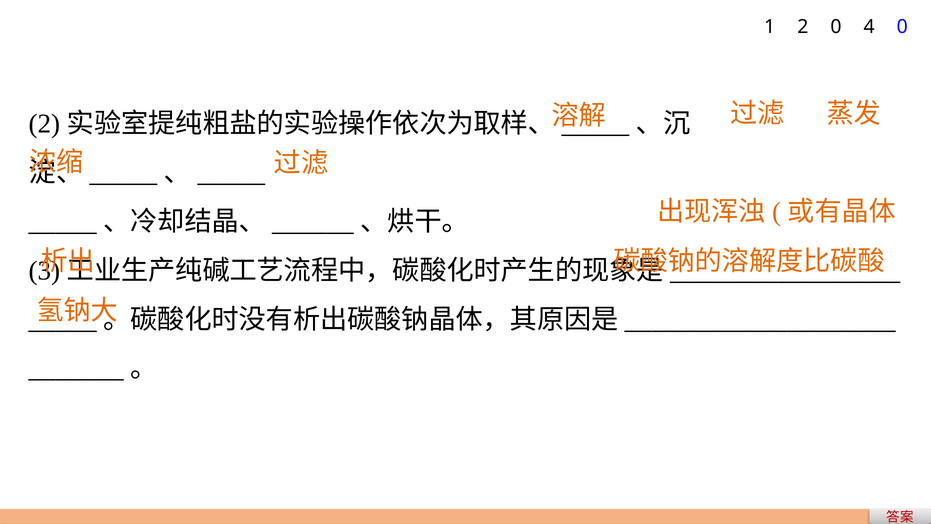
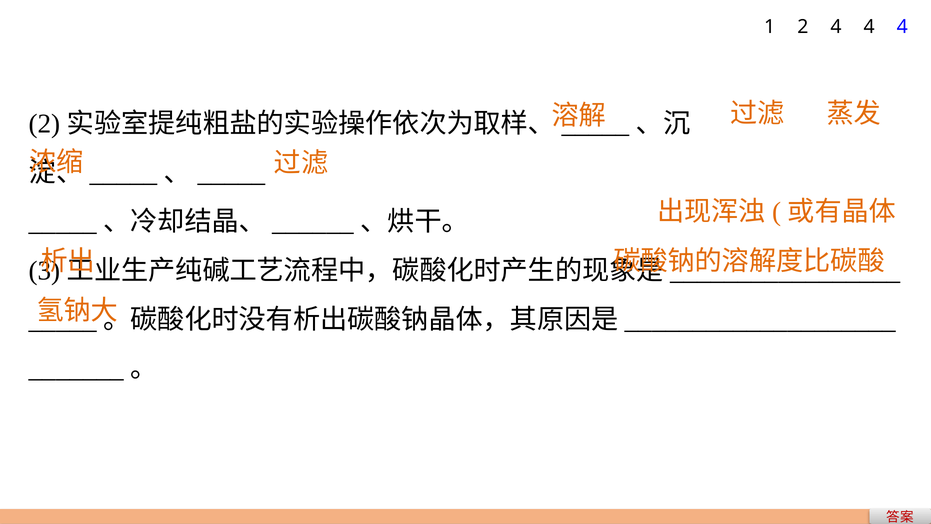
2 0: 0 -> 4 (836, 27)
0: 0 -> 4 (902, 27)
